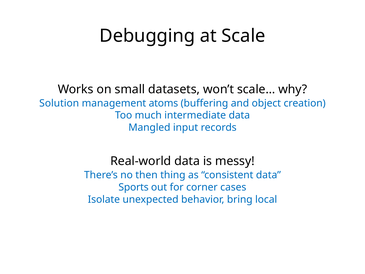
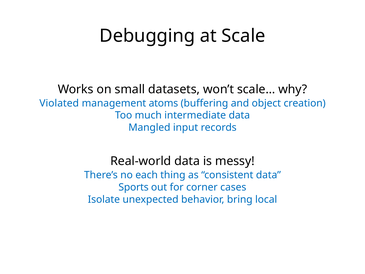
Solution: Solution -> Violated (59, 103)
then: then -> each (147, 175)
